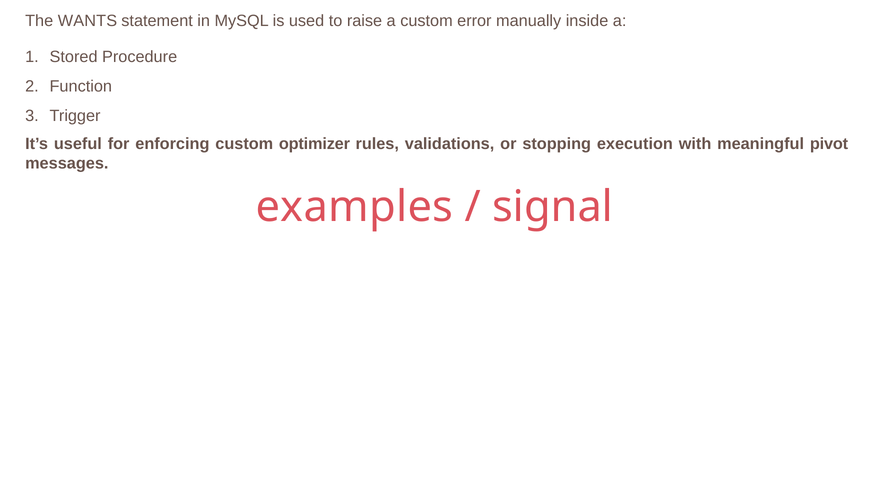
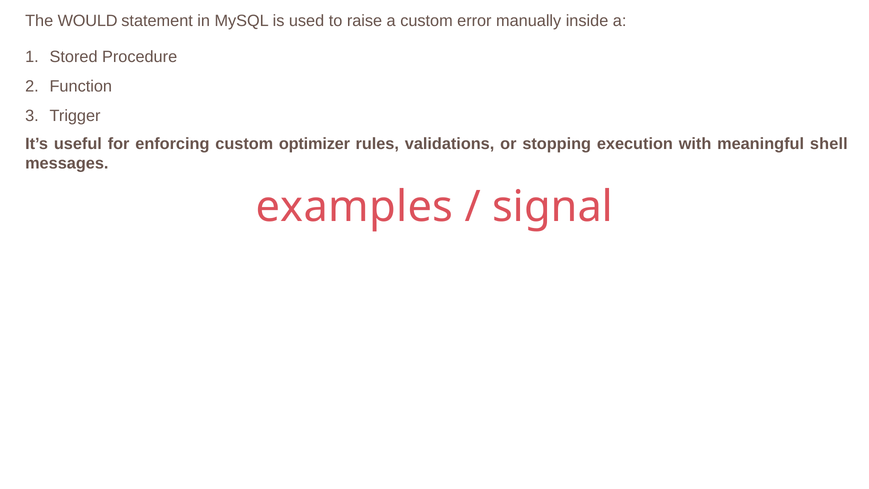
WANTS: WANTS -> WOULD (88, 21)
pivot: pivot -> shell (829, 144)
